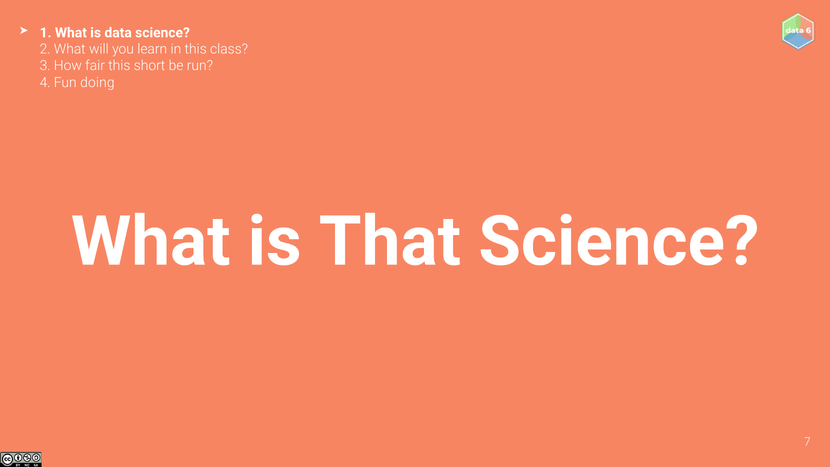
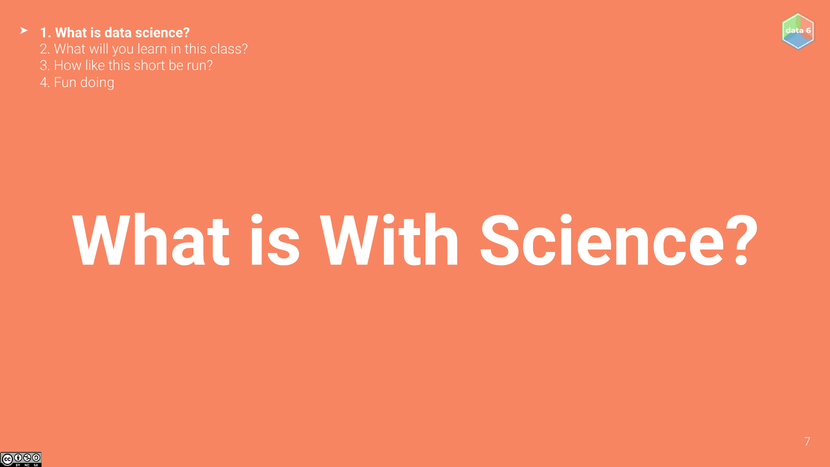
fair: fair -> like (95, 66)
That: That -> With (390, 242)
